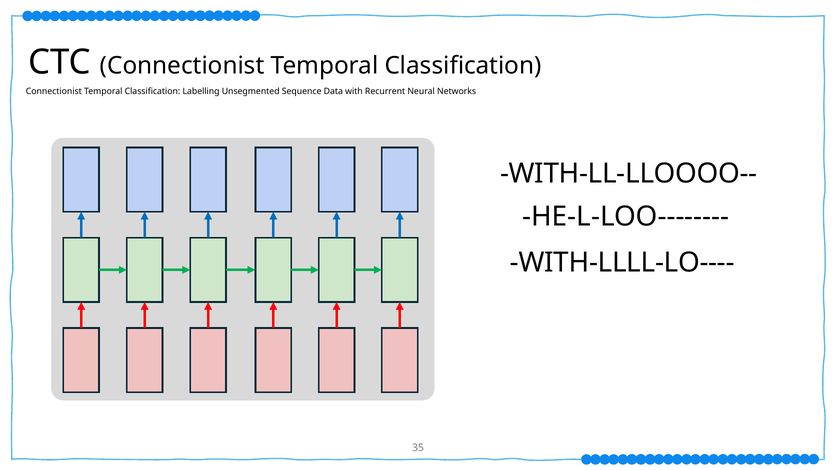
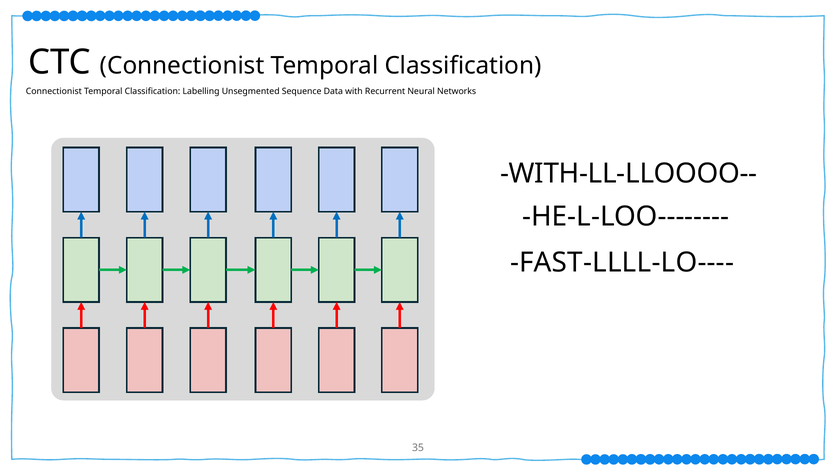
WITH-LLLL-LO----: WITH-LLLL-LO---- -> FAST-LLLL-LO---- (622, 262)
